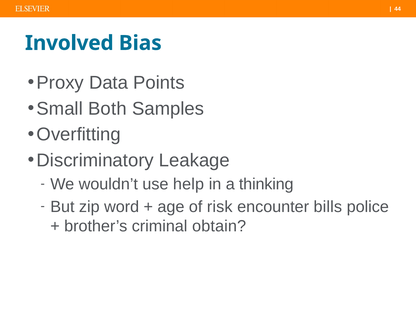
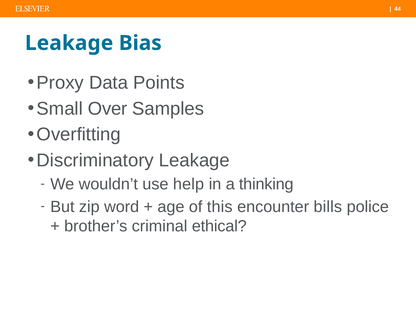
Involved: Involved -> Leakage (69, 43)
Both: Both -> Over (108, 109)
risk: risk -> this (220, 207)
obtain: obtain -> ethical (219, 226)
